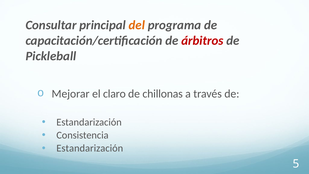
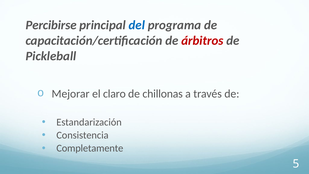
Consultar: Consultar -> Percibirse (51, 25)
del colour: orange -> blue (137, 25)
Estandarización: Estandarización -> Completamente (90, 148)
